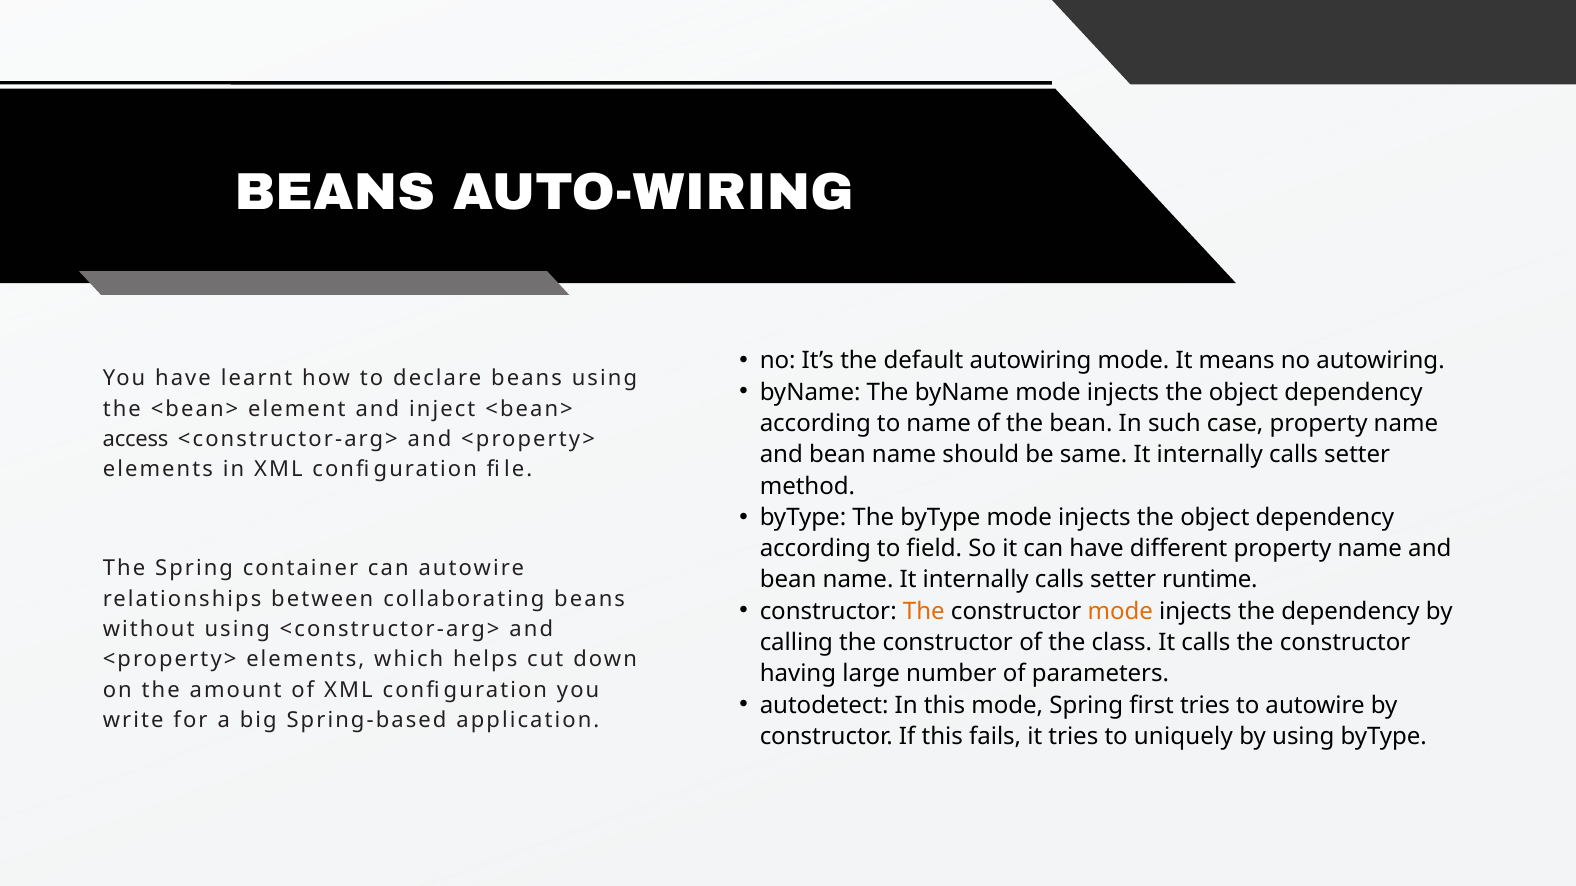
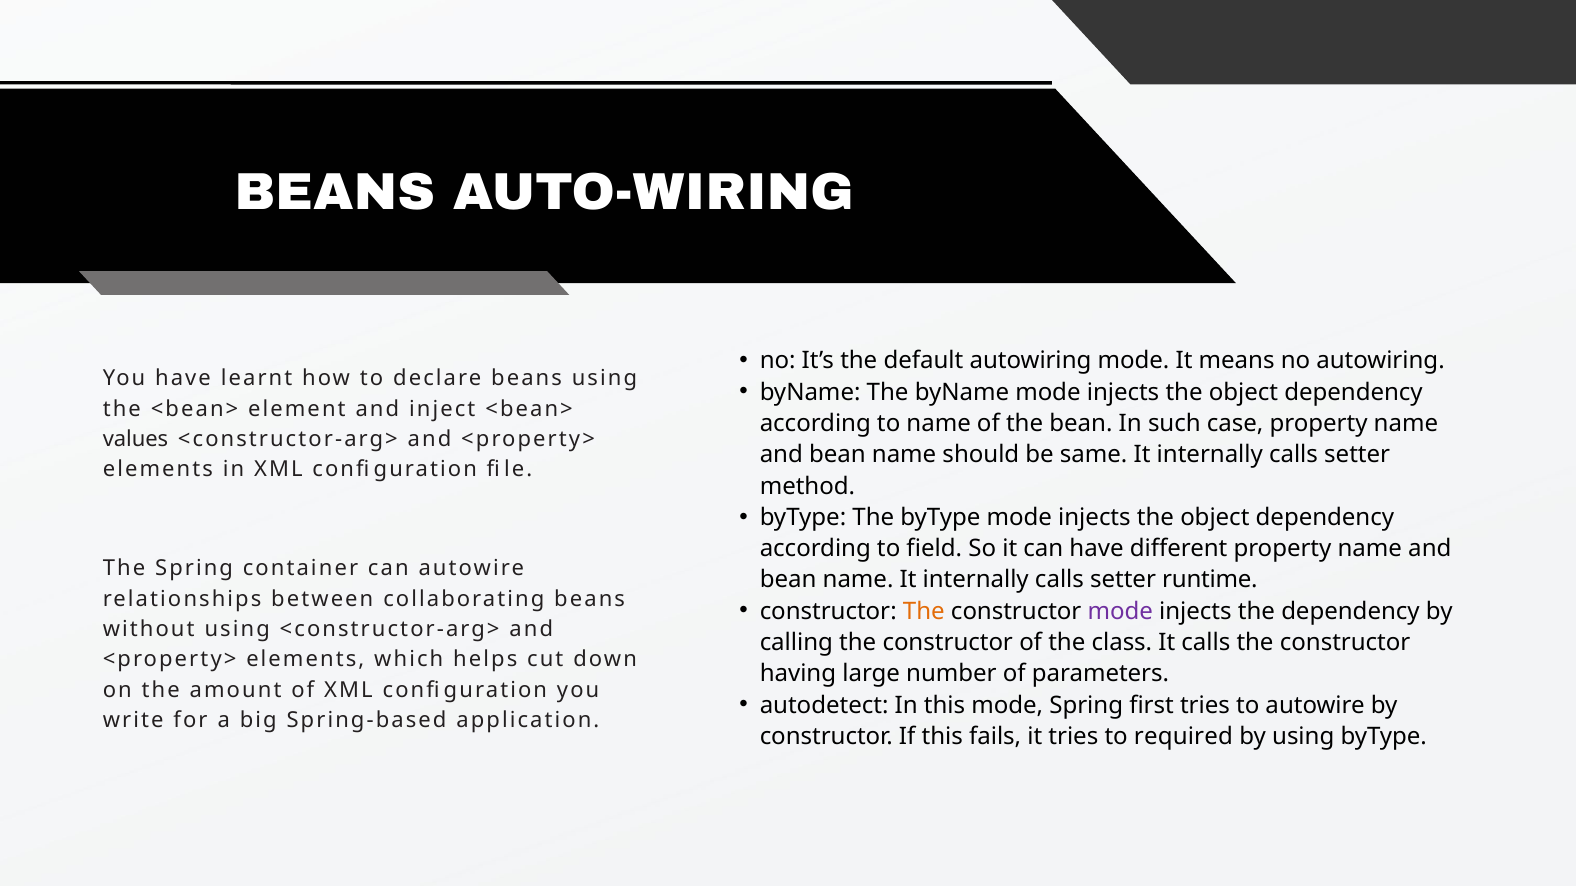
access: access -> values (135, 439)
mode colour: orange -> purple (1120, 612)
uniquely: uniquely -> required (1183, 737)
